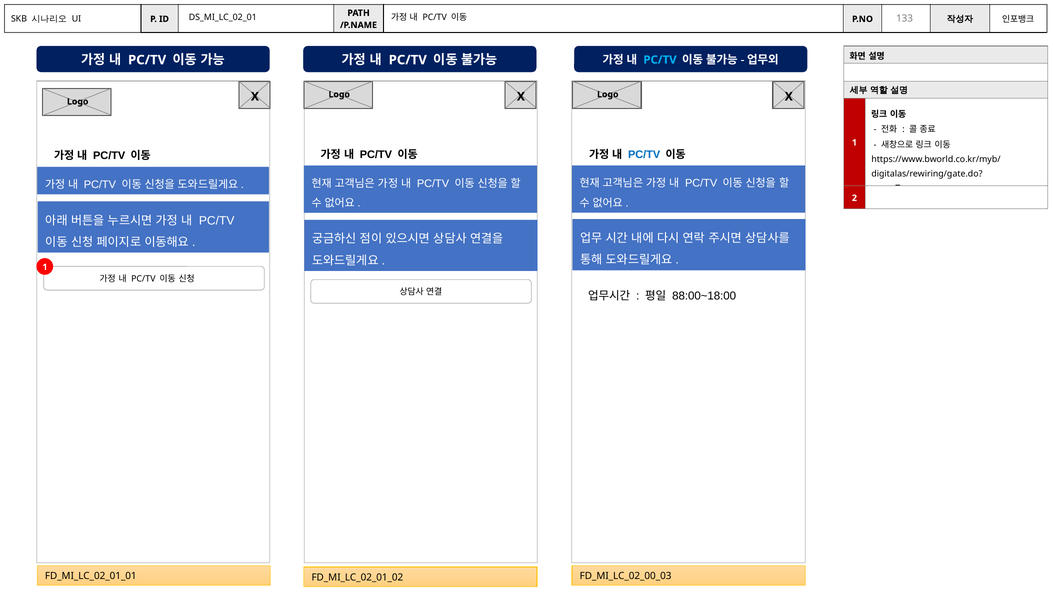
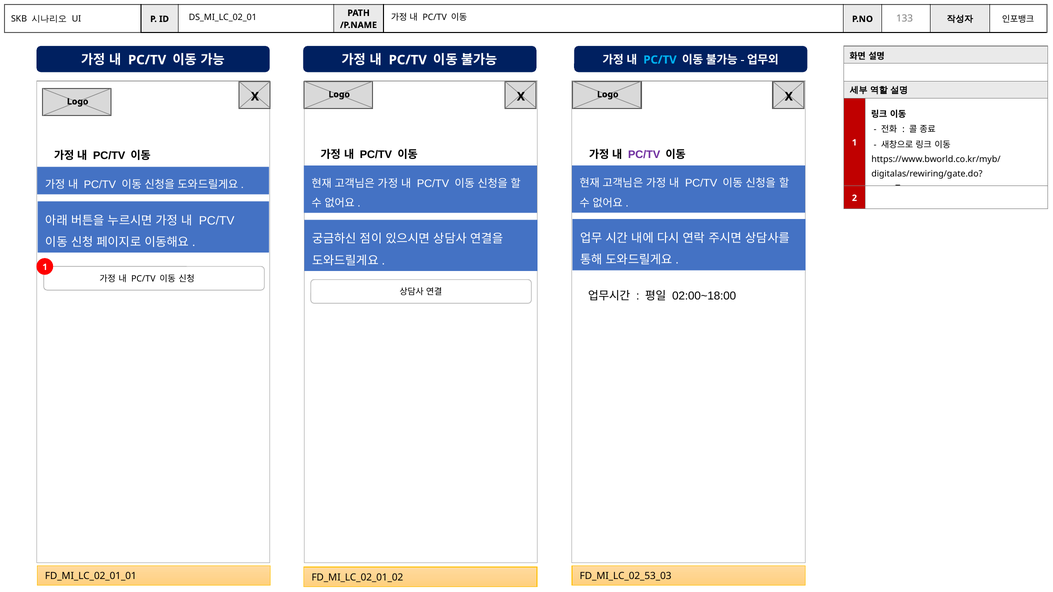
PC/TV colour: blue -> purple (644, 154)
88:00~18:00: 88:00~18:00 -> 02:00~18:00 (704, 296)
FD_MI_LC_02_00_03: FD_MI_LC_02_00_03 -> FD_MI_LC_02_53_03 (626, 577)
